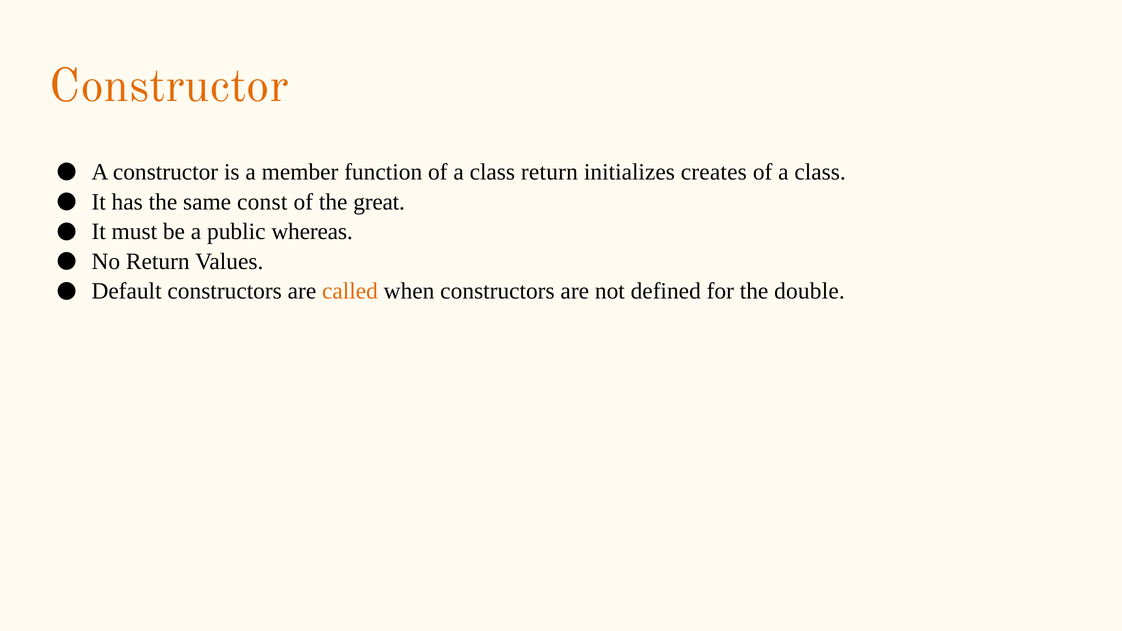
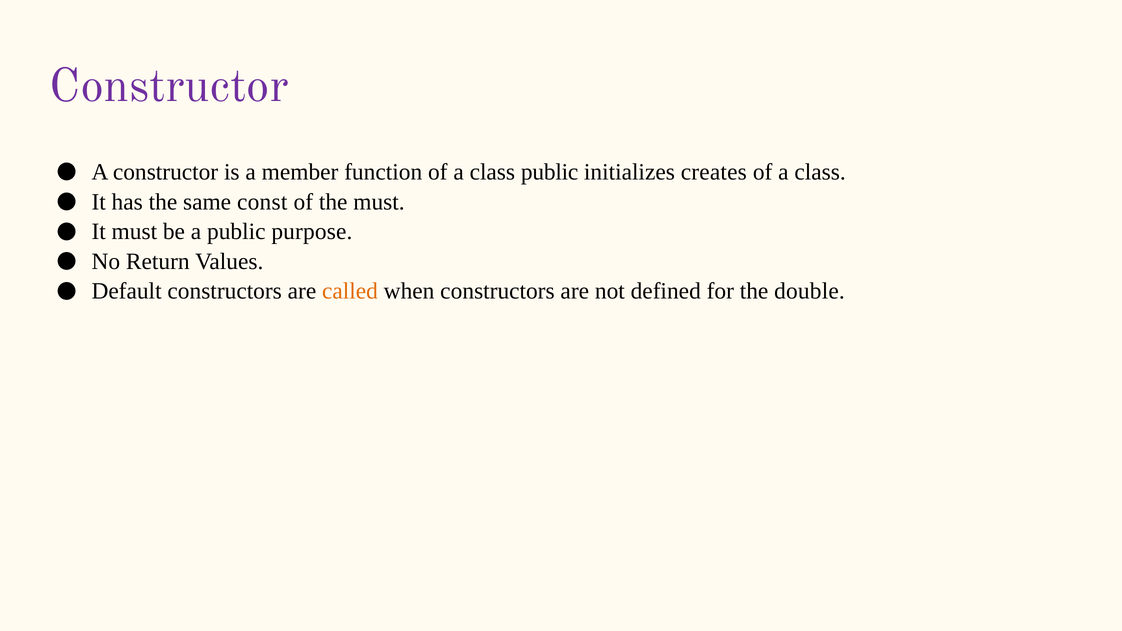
Constructor colour: orange -> purple (169, 86)
class return: return -> public (550, 172)
the great: great -> must (379, 202)
whereas: whereas -> purpose (312, 232)
